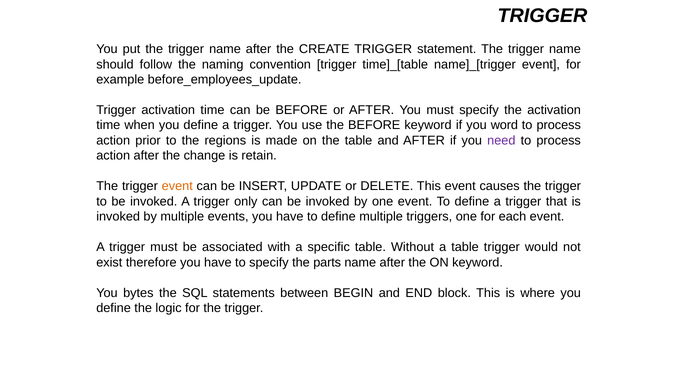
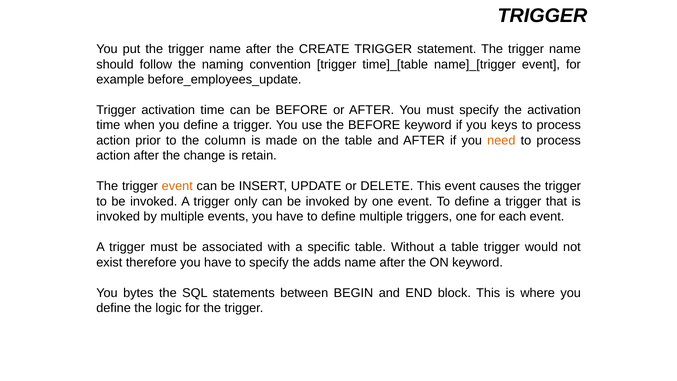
word: word -> keys (504, 125)
regions: regions -> column (225, 140)
need colour: purple -> orange (501, 140)
parts: parts -> adds (327, 262)
